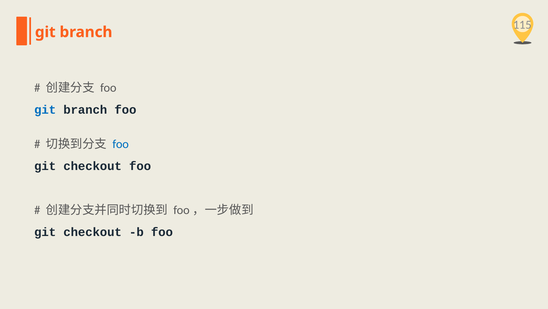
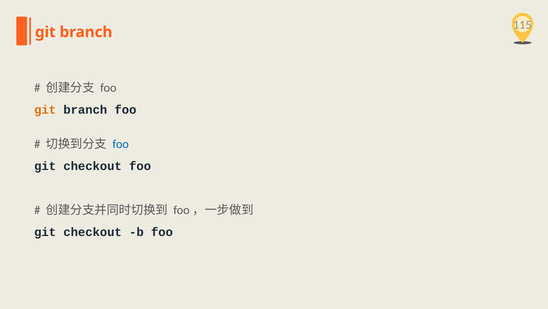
git colour: blue -> orange (45, 109)
